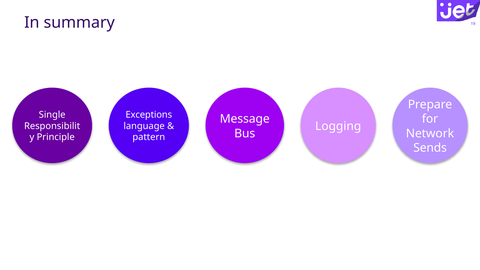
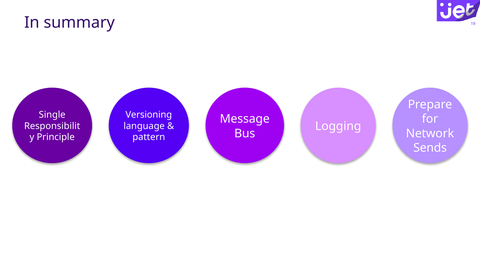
Exceptions: Exceptions -> Versioning (149, 115)
